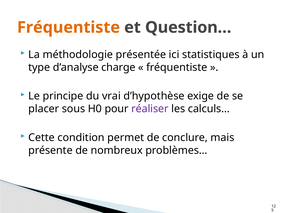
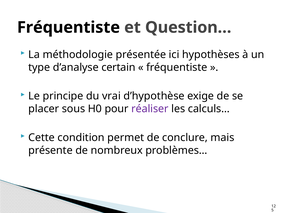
Fréquentiste colour: orange -> black (68, 27)
statistiques: statistiques -> hypothèses (211, 55)
charge: charge -> certain (118, 67)
